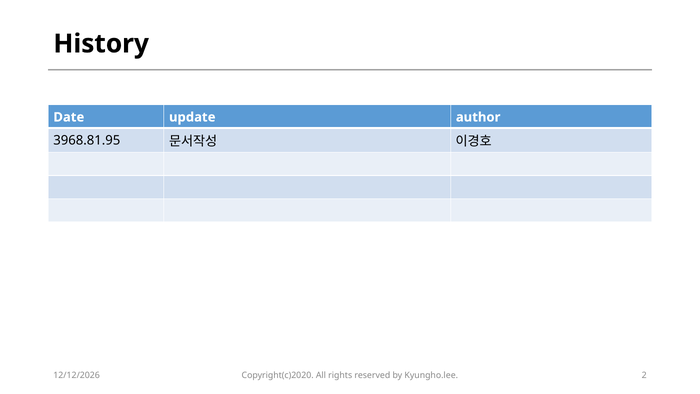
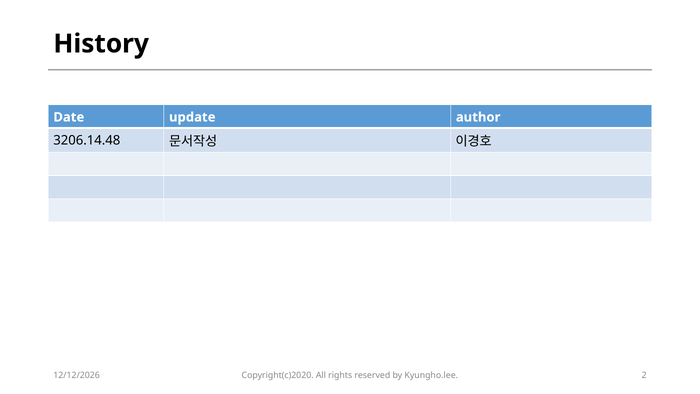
3968.81.95: 3968.81.95 -> 3206.14.48 (87, 140)
